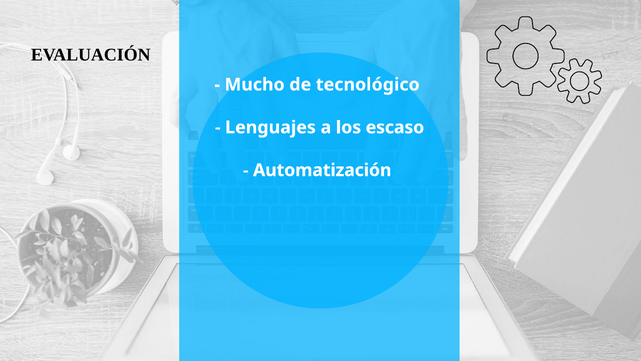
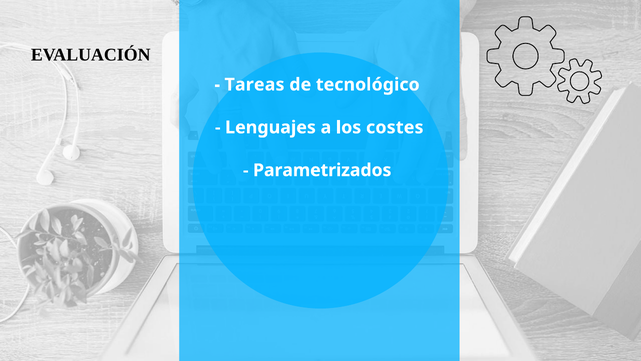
Mucho: Mucho -> Tareas (255, 85)
escaso: escaso -> costes (395, 127)
Automatización: Automatización -> Parametrizados (322, 170)
